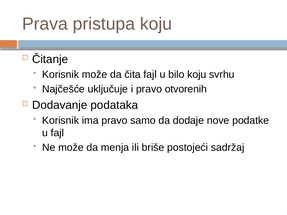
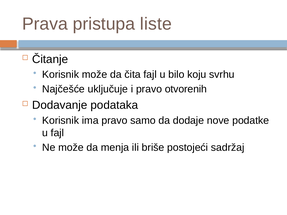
pristupa koju: koju -> liste (156, 24)
